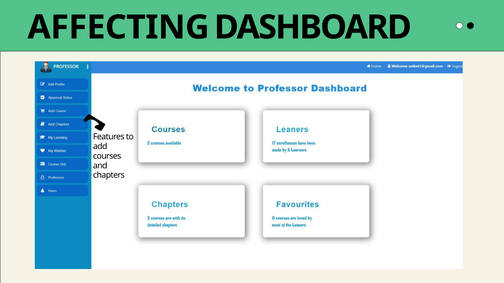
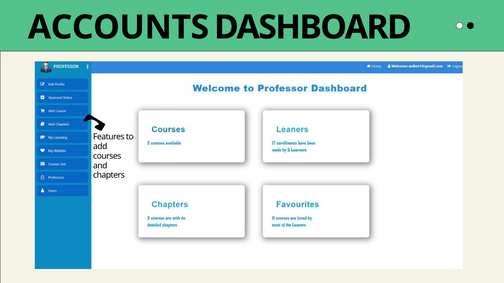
AFFECTING: AFFECTING -> ACCOUNTS (118, 27)
